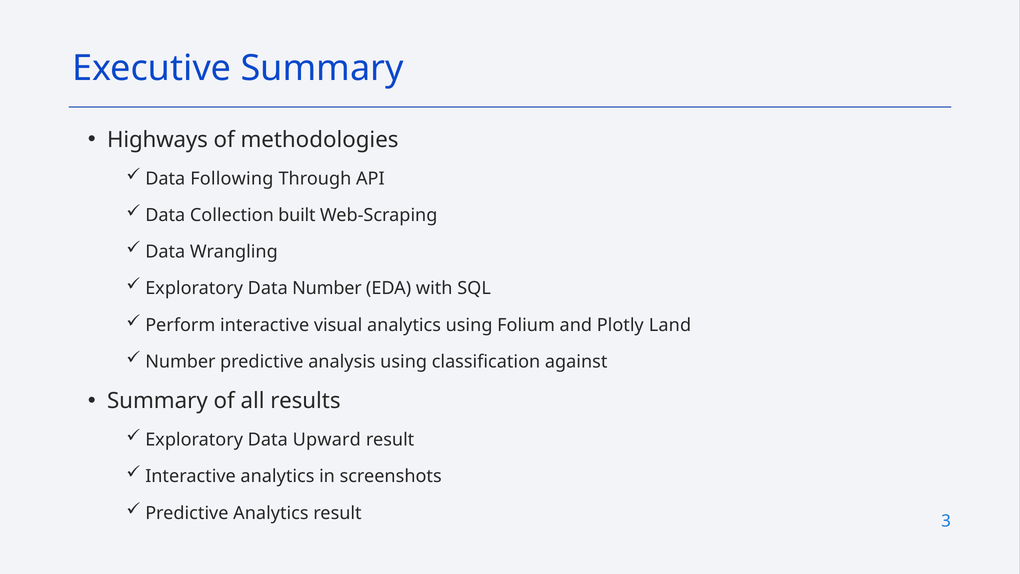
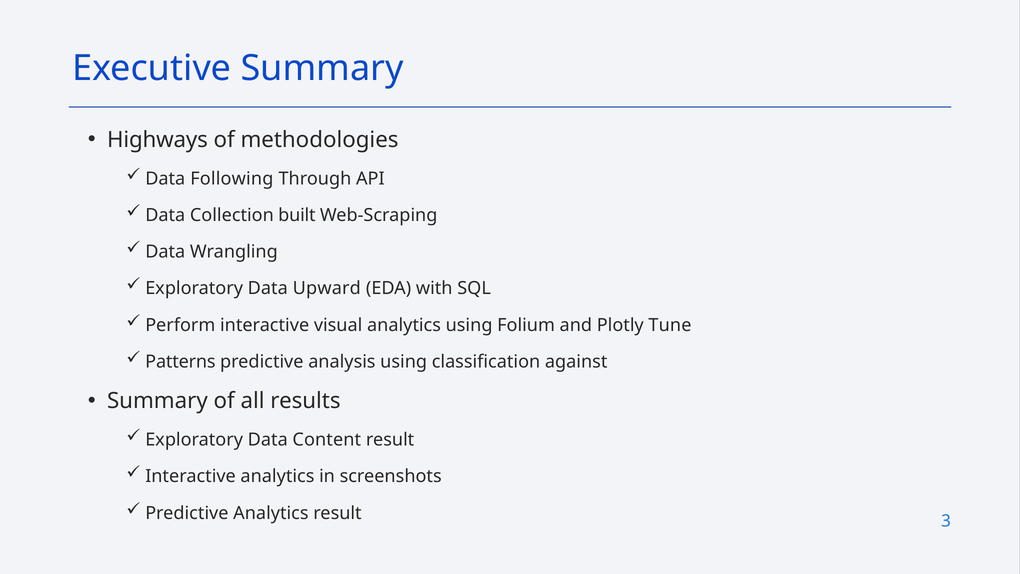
Data Number: Number -> Upward (327, 288)
Land: Land -> Tune (670, 325)
Number: Number -> Patterns (180, 362)
Upward: Upward -> Content (327, 440)
